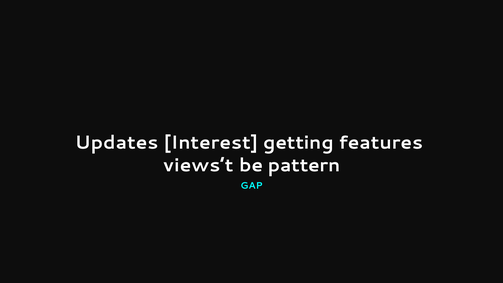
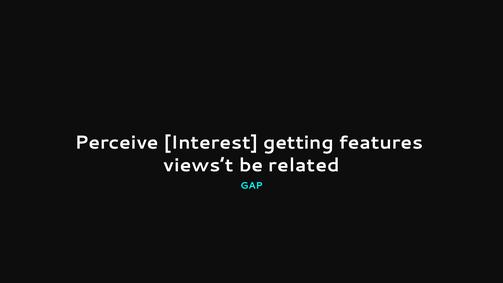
Updates: Updates -> Perceive (117, 143)
pattern: pattern -> related (304, 165)
